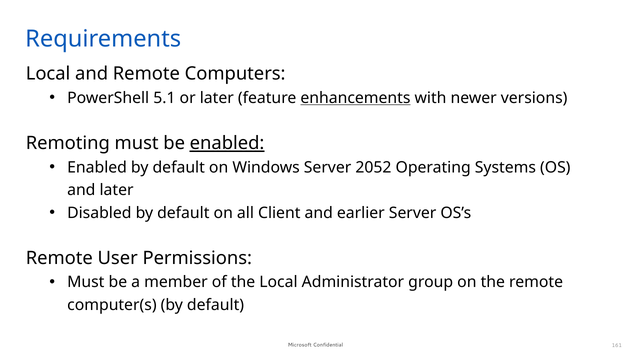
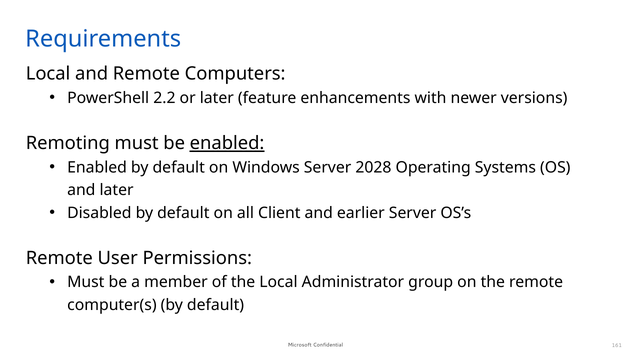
5.1: 5.1 -> 2.2 (164, 98)
enhancements underline: present -> none (355, 98)
2052: 2052 -> 2028 (373, 167)
